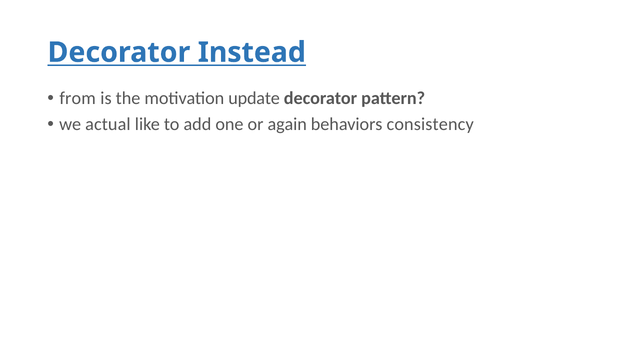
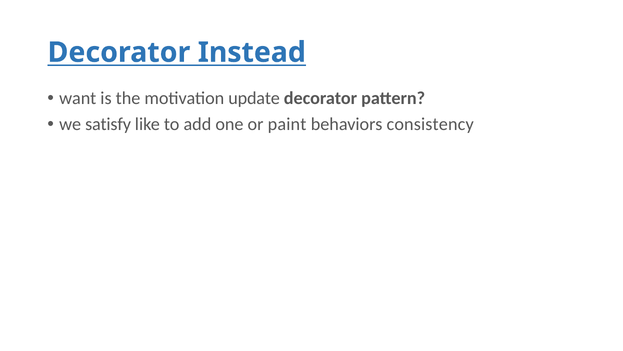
from: from -> want (78, 98)
actual: actual -> satisfy (108, 124)
again: again -> paint (287, 124)
